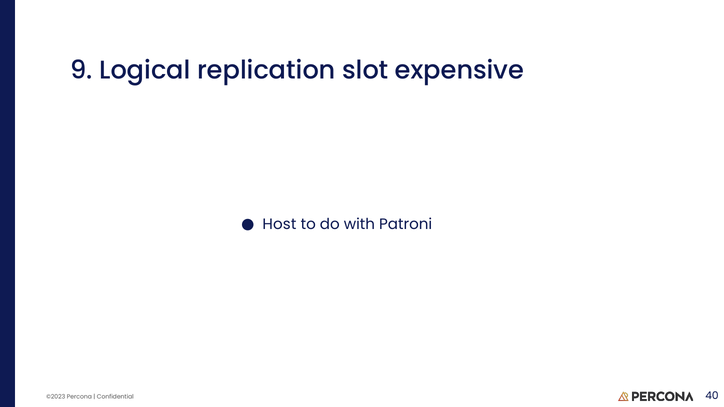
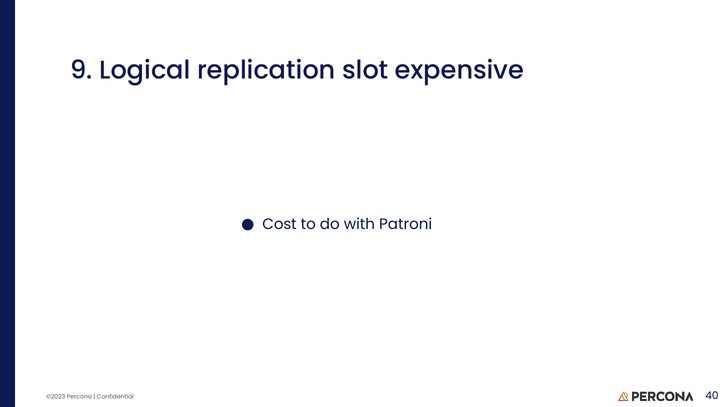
Host: Host -> Cost (280, 224)
